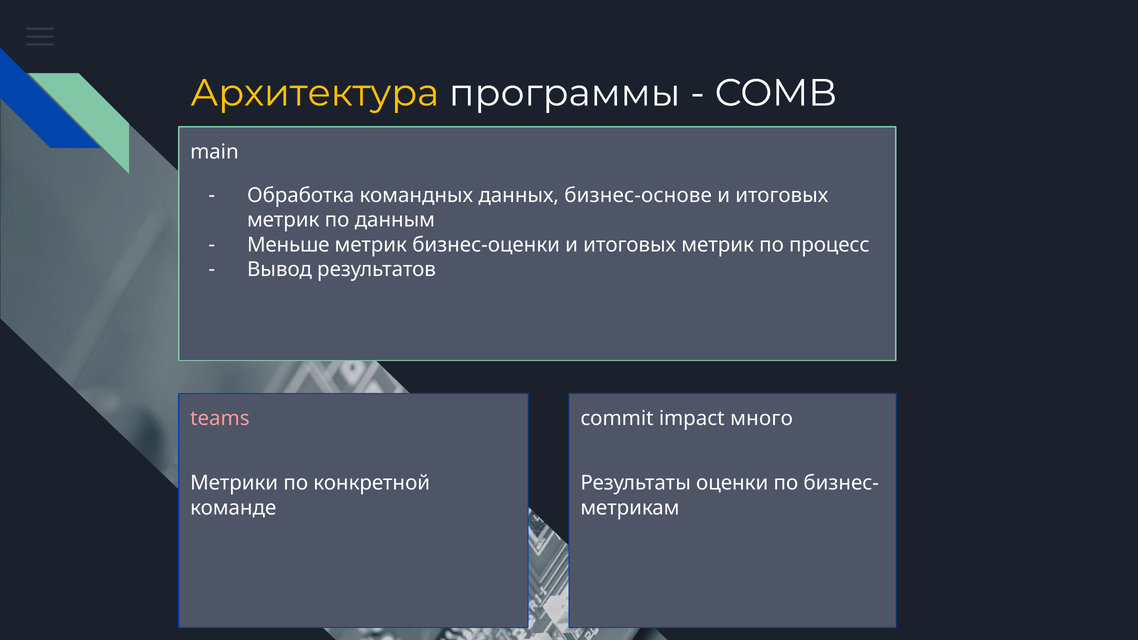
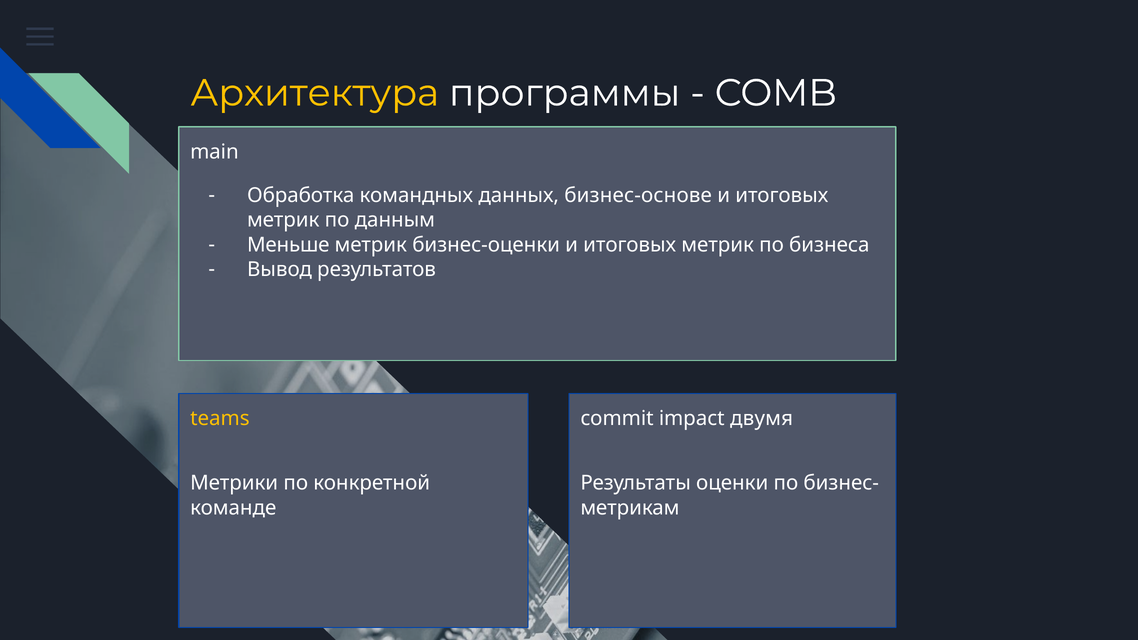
процесс: процесс -> бизнеса (829, 245)
teams colour: pink -> yellow (220, 419)
много: много -> двумя (762, 419)
